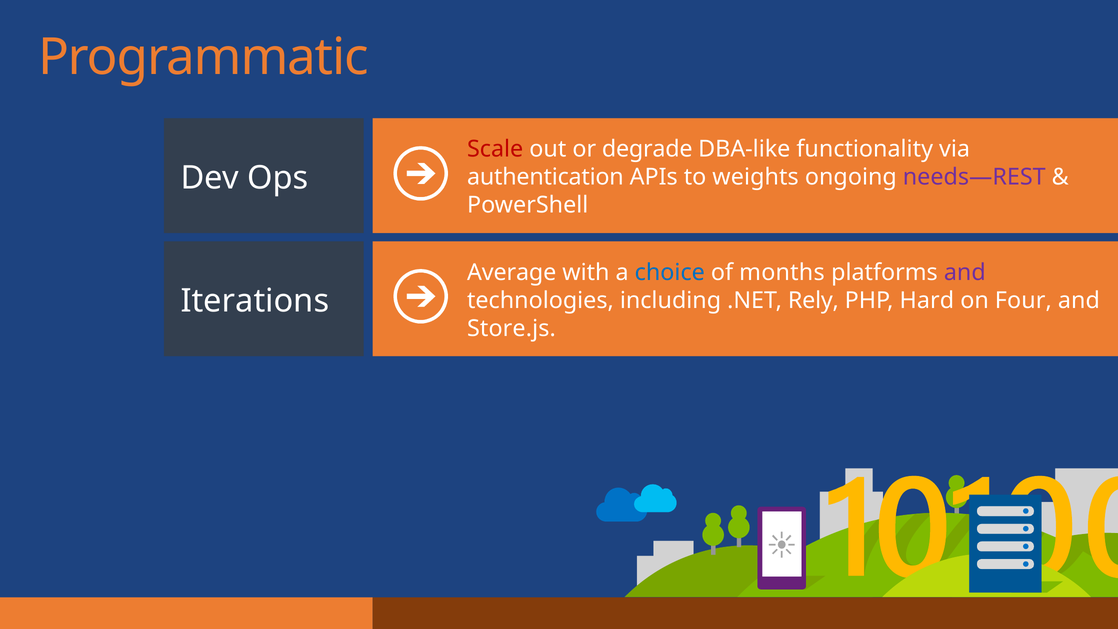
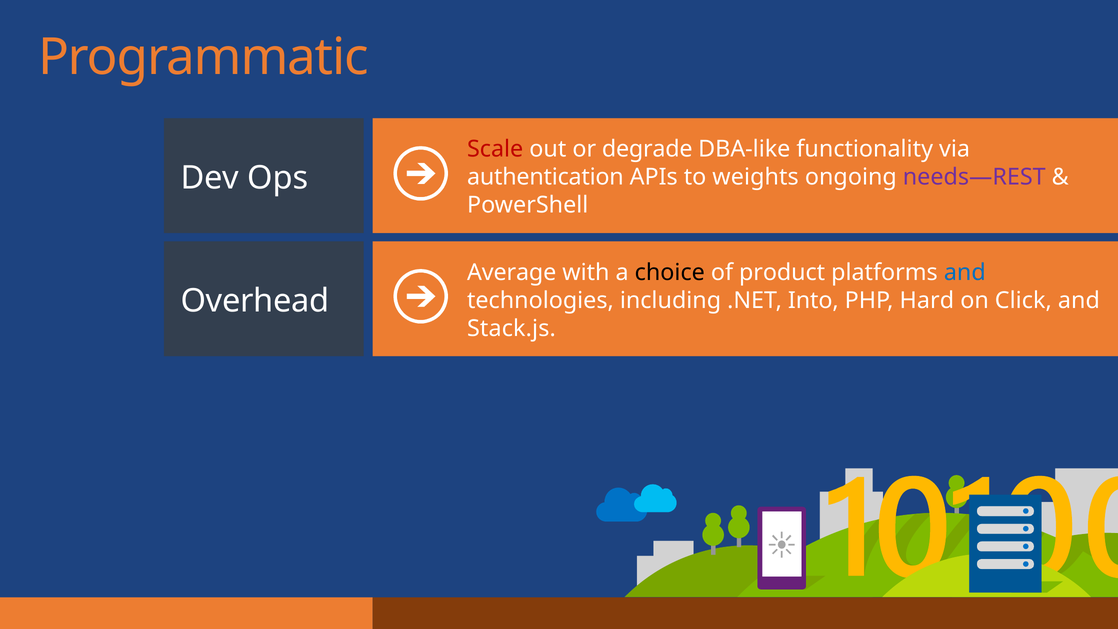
choice colour: blue -> black (670, 272)
months: months -> product (782, 272)
and colour: purple -> blue (965, 272)
Iterations: Iterations -> Overhead (255, 301)
Rely: Rely -> Into (813, 300)
Four: Four -> Click (1023, 300)
Store.js: Store.js -> Stack.js (511, 328)
